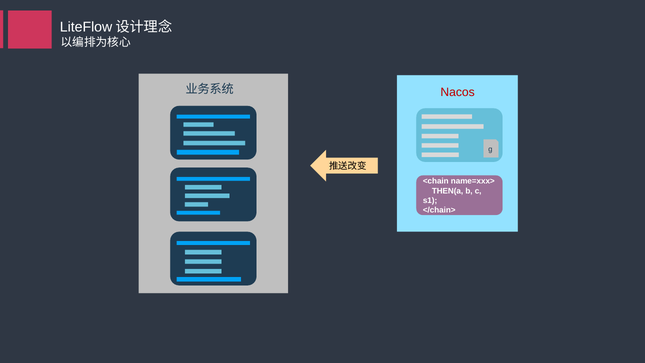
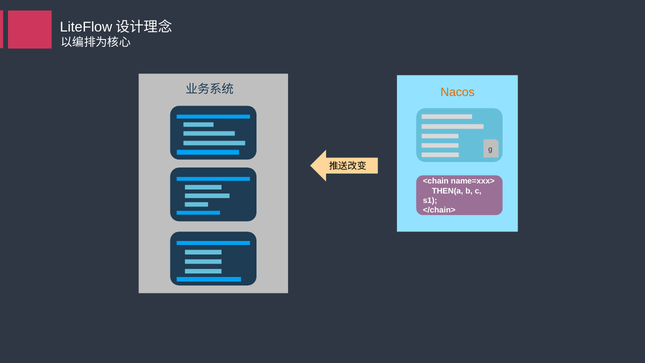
Nacos colour: red -> orange (458, 92)
